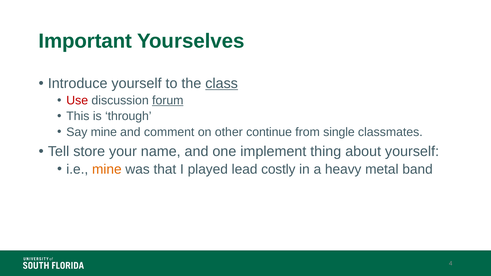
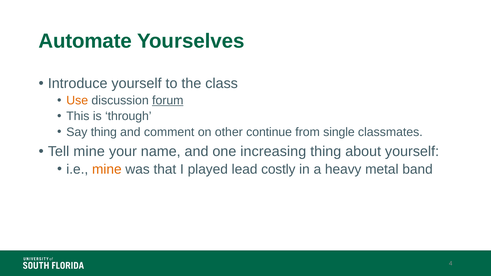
Important: Important -> Automate (85, 41)
class underline: present -> none (222, 84)
Use colour: red -> orange (77, 101)
Say mine: mine -> thing (104, 132)
Tell store: store -> mine (89, 152)
implement: implement -> increasing (273, 152)
